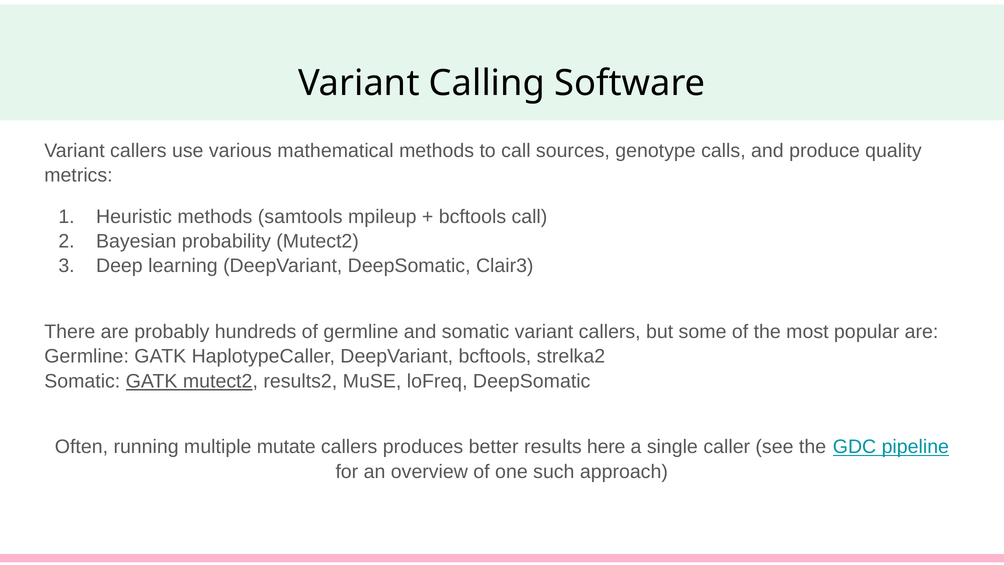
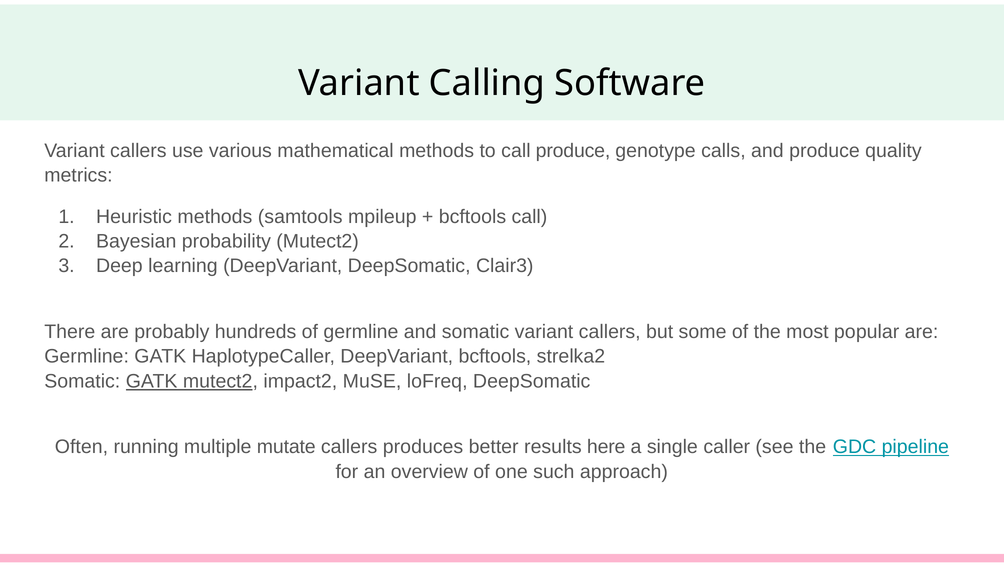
call sources: sources -> produce (573, 151)
results2: results2 -> impact2 (300, 381)
